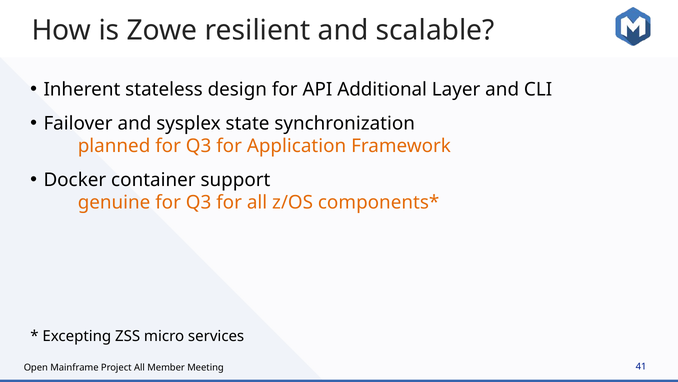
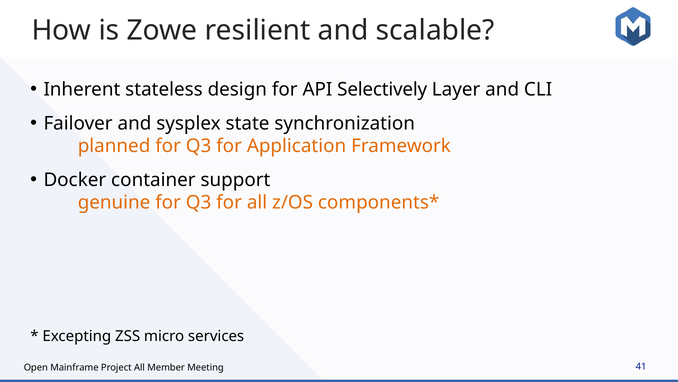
Additional: Additional -> Selectively (382, 89)
